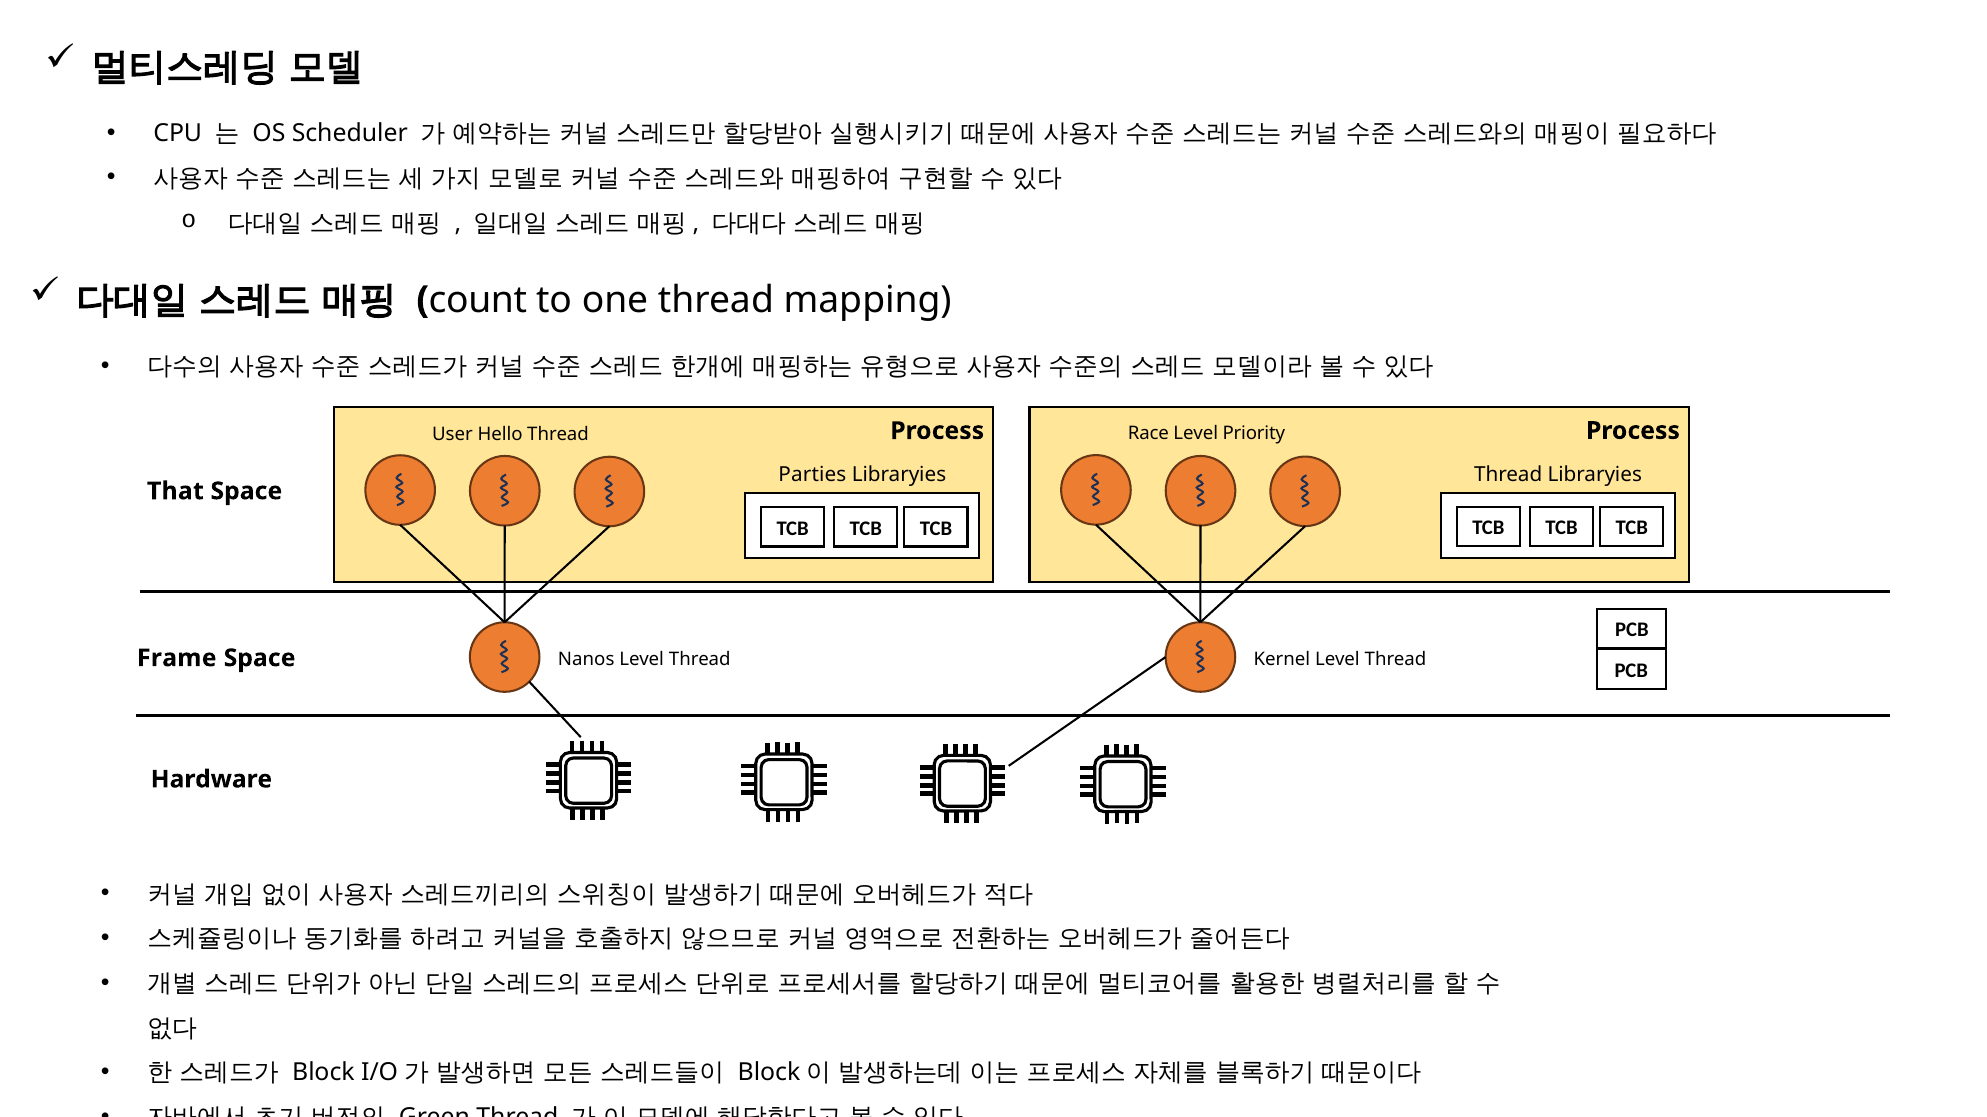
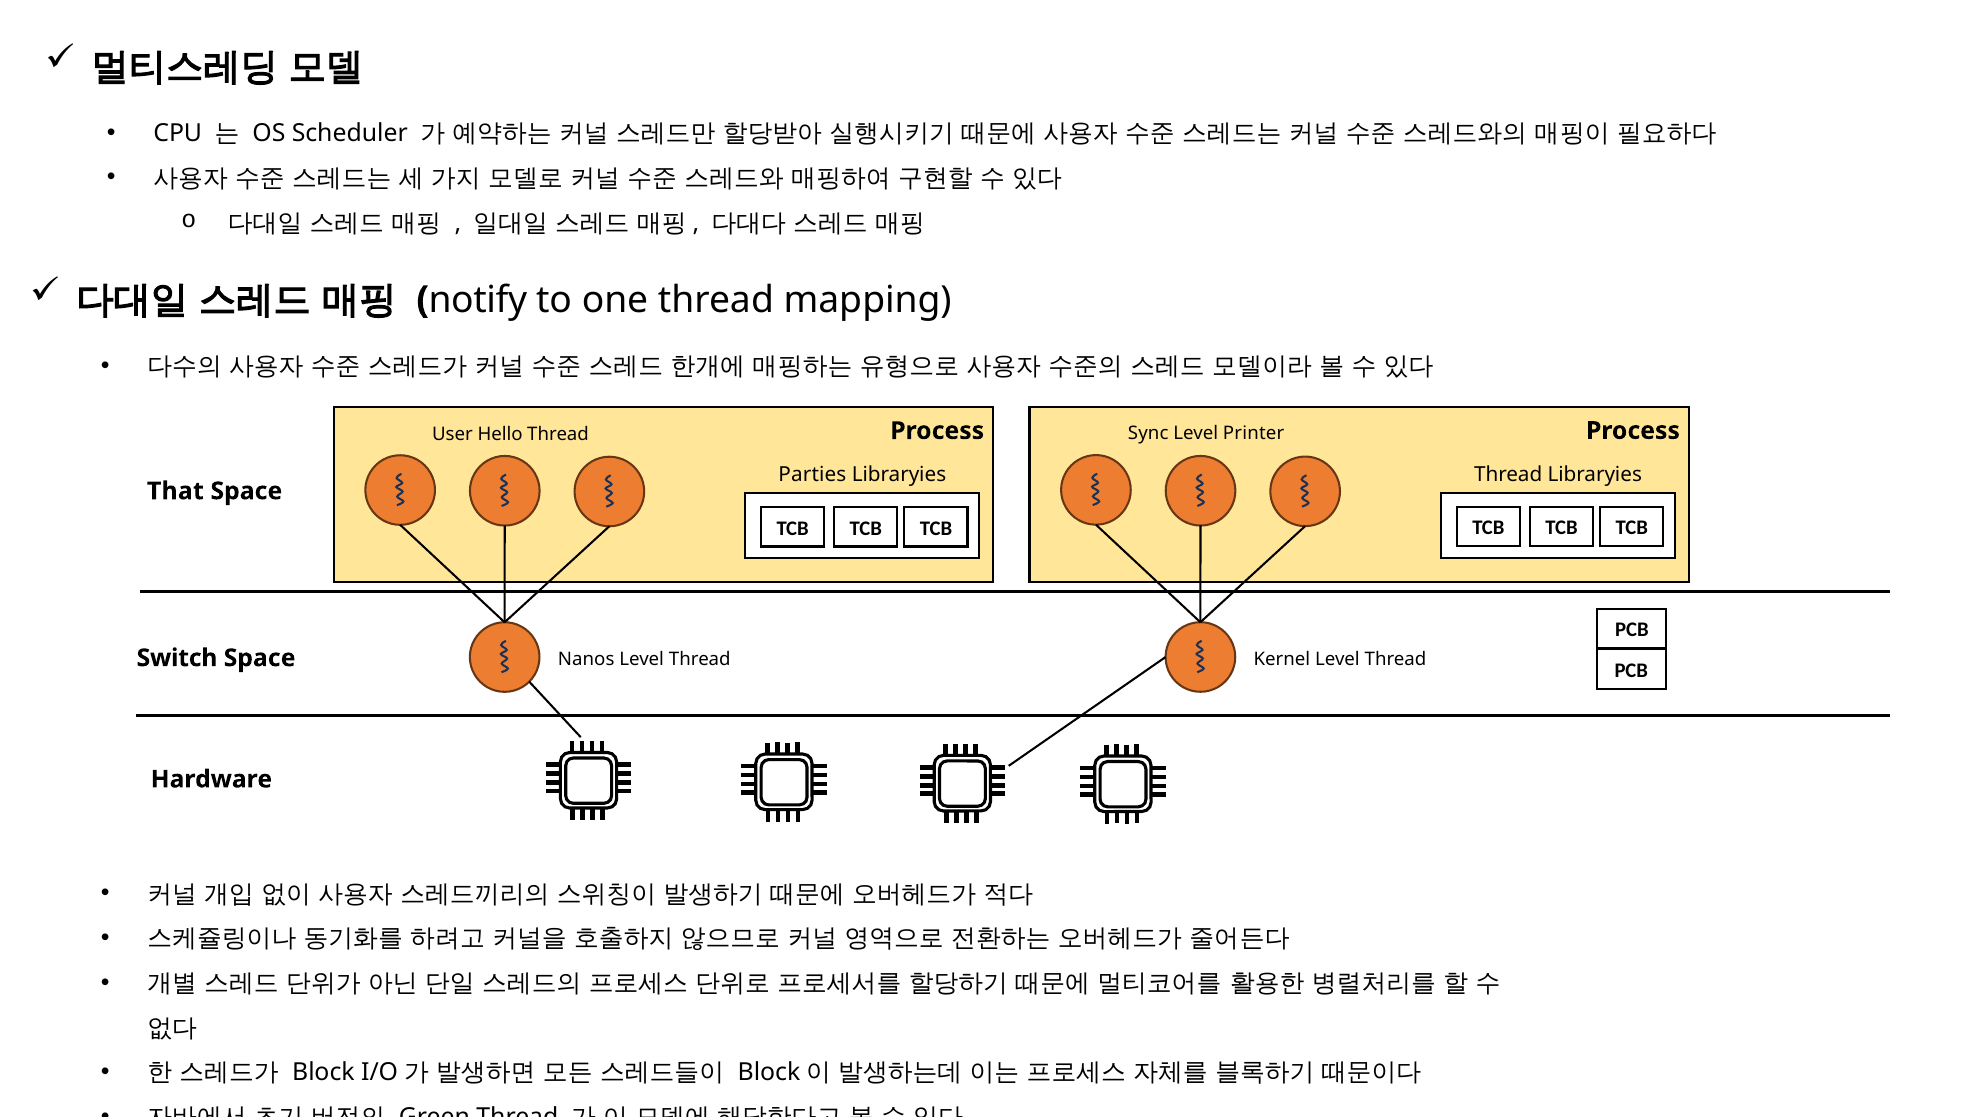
count: count -> notify (478, 300)
Race: Race -> Sync (1148, 434)
Priority: Priority -> Printer (1254, 434)
Frame: Frame -> Switch (177, 658)
